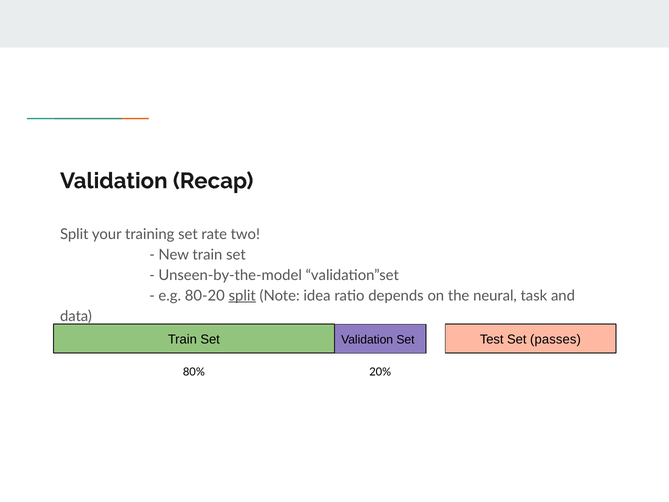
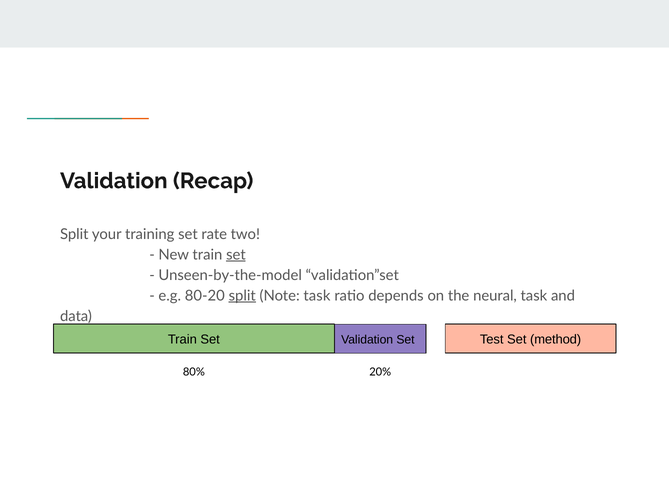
set underline: none -> present (236, 255)
Note idea: idea -> task (317, 296)
passes: passes -> method (556, 339)
